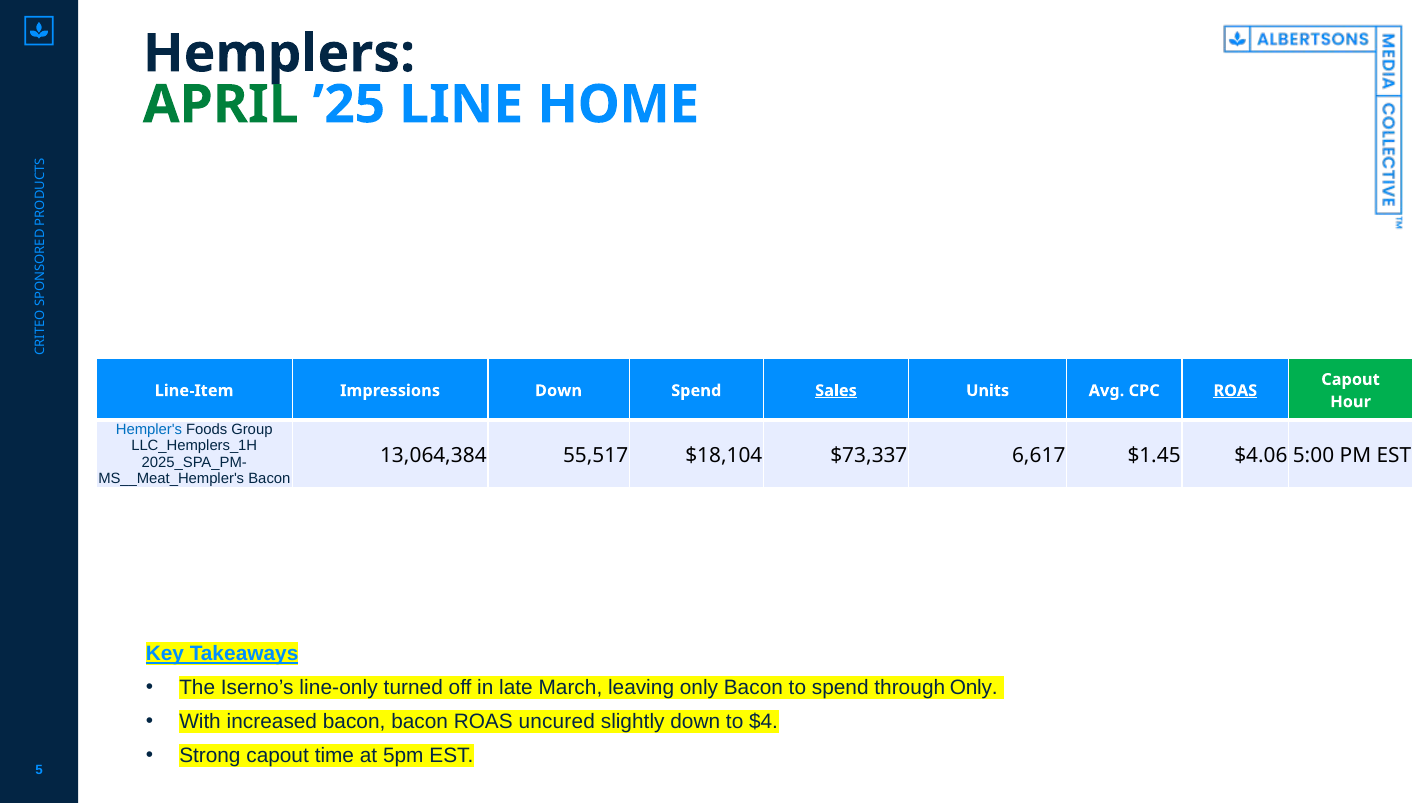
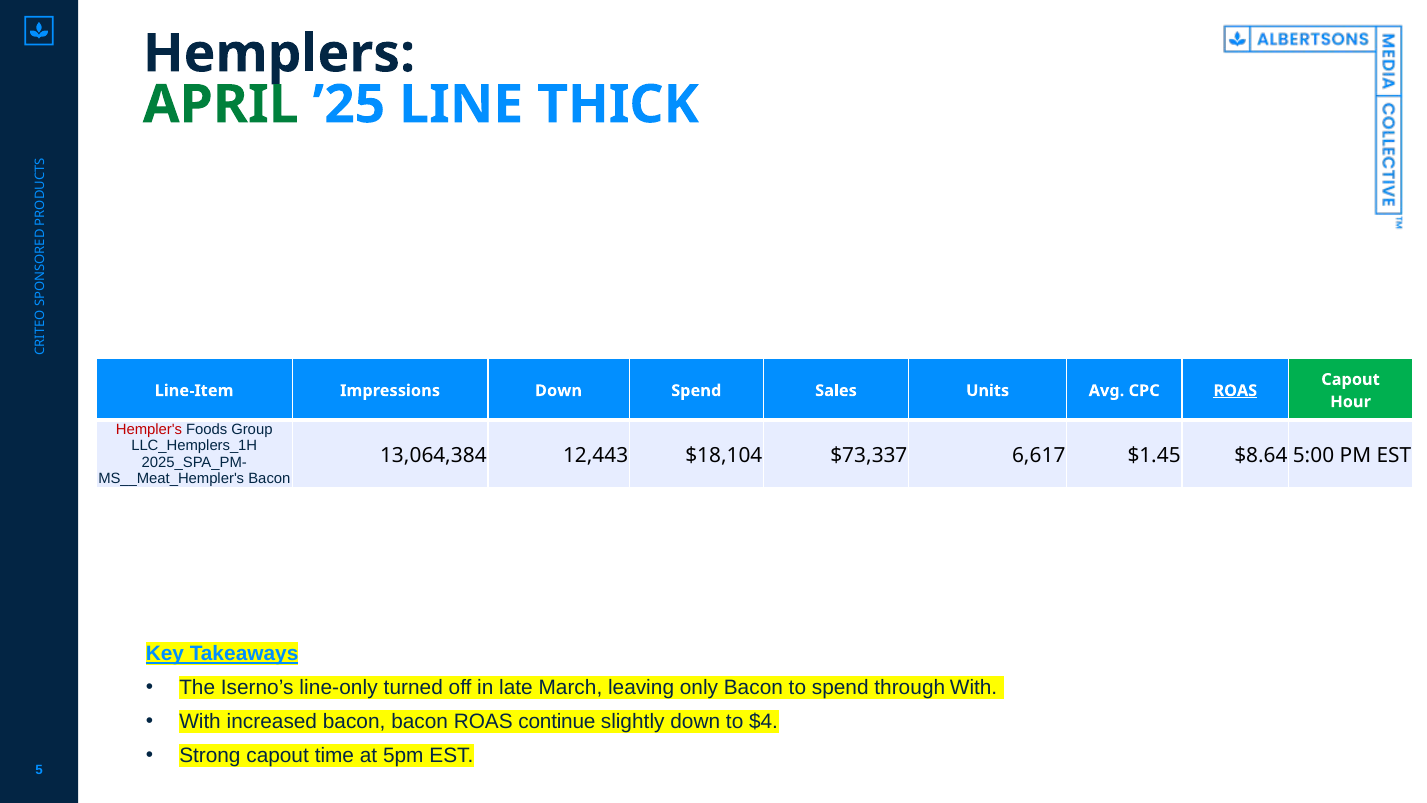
HOME: HOME -> THICK (618, 105)
Sales underline: present -> none (836, 391)
Hempler's colour: blue -> red (149, 429)
55,517: 55,517 -> 12,443 (596, 455)
$4.06: $4.06 -> $8.64 (1261, 455)
through Only: Only -> With (974, 687)
uncured: uncured -> continue (557, 721)
